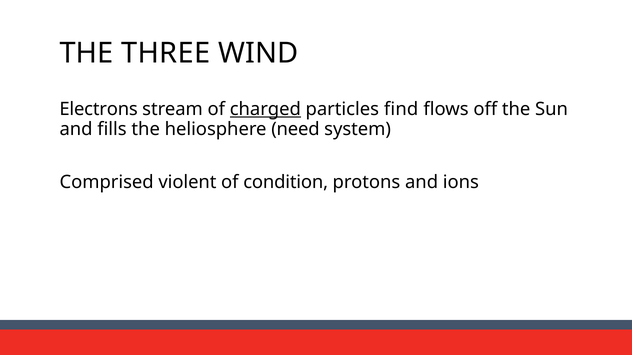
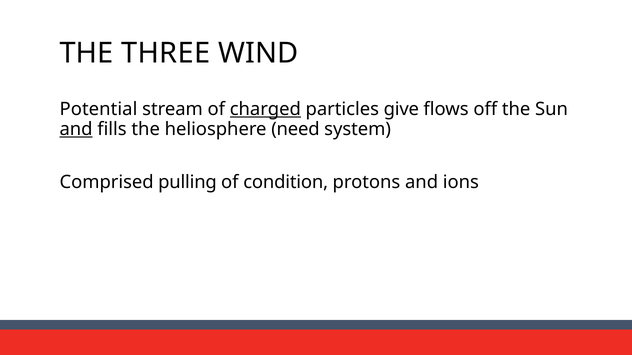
Electrons: Electrons -> Potential (98, 109)
find: find -> give (401, 109)
and underline: none -> present (76, 129)
violent: violent -> pulling (188, 182)
